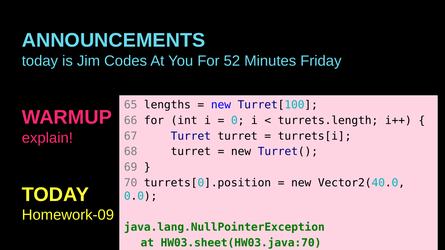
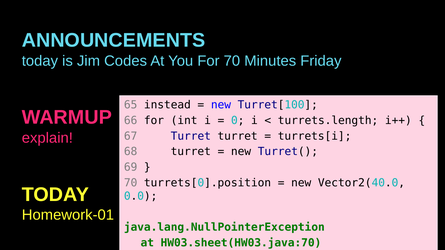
For 52: 52 -> 70 (232, 61)
lengths: lengths -> instead (167, 105)
Homework-09: Homework-09 -> Homework-01 (68, 215)
